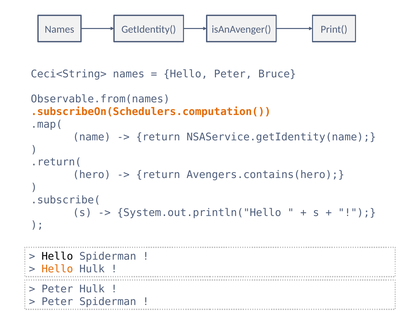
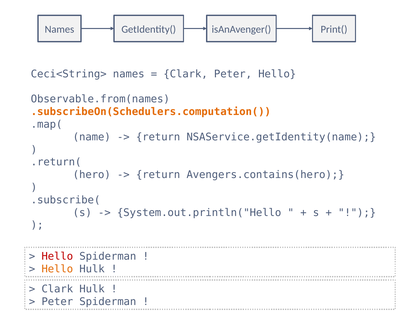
Hello: Hello -> Clark (186, 74)
Peter Bruce: Bruce -> Hello (277, 74)
Hello colour: black -> red (57, 256)
Peter: Peter -> Clark (57, 289)
